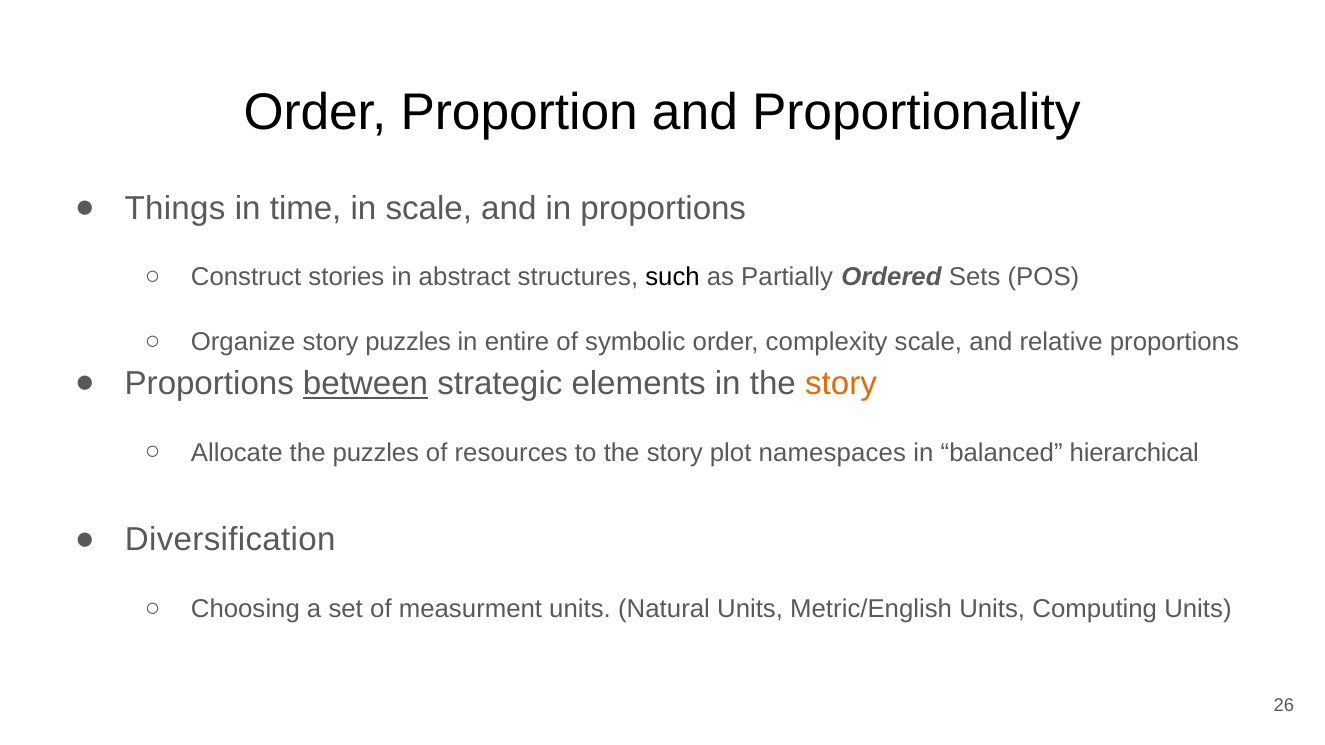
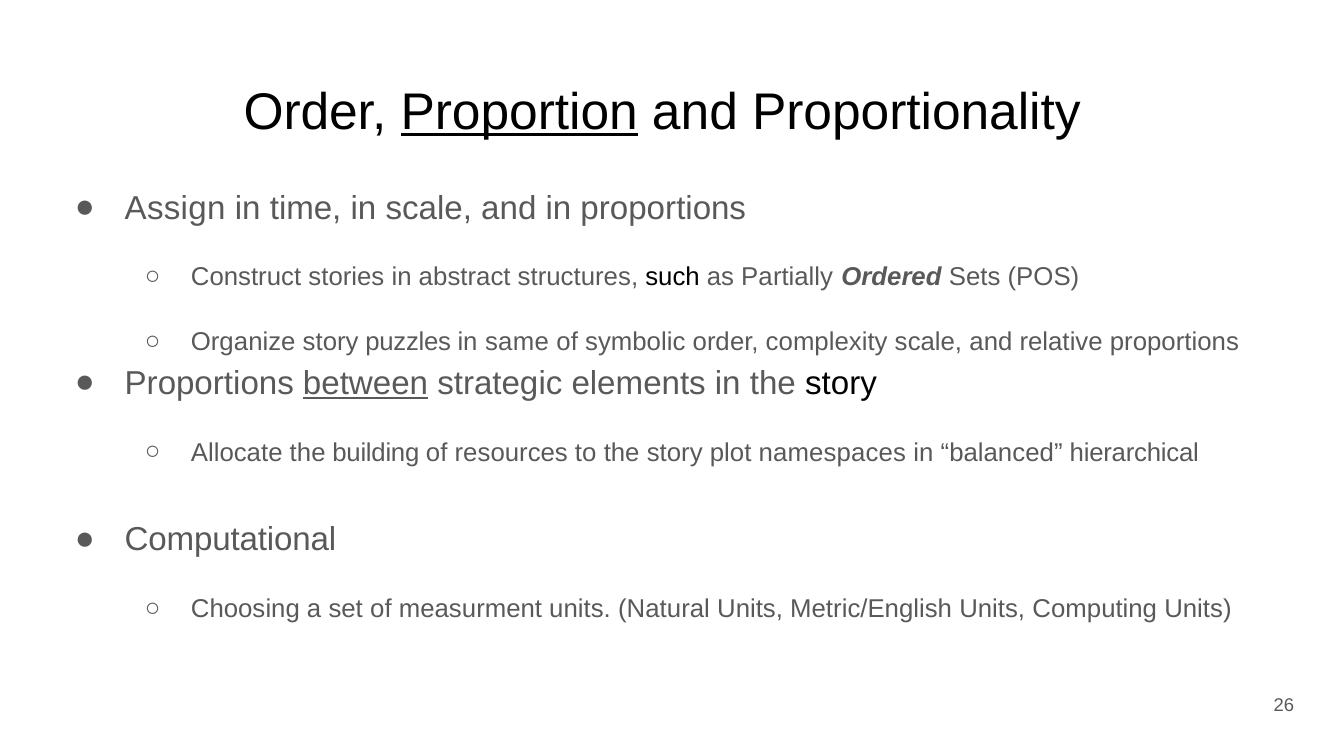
Proportion underline: none -> present (519, 112)
Things: Things -> Assign (175, 208)
entire: entire -> same (517, 342)
story colour: orange -> black (841, 384)
the puzzles: puzzles -> building (376, 453)
Diversification: Diversification -> Computational (230, 540)
